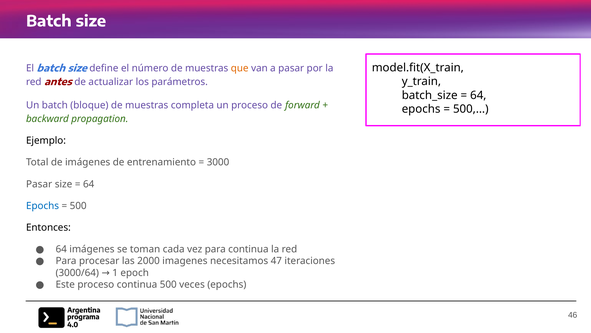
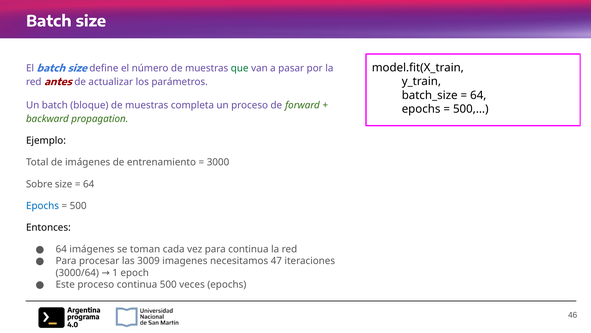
que colour: orange -> green (240, 68)
Pasar: Pasar -> Sobre (39, 184)
2000: 2000 -> 3009 (149, 261)
